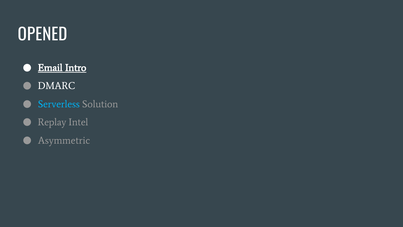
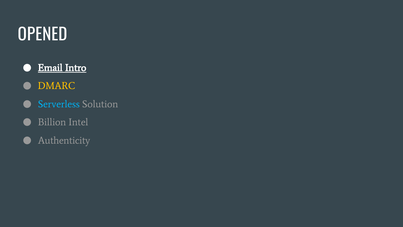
DMARC colour: white -> yellow (56, 86)
Replay: Replay -> Billion (52, 122)
Asymmetric: Asymmetric -> Authenticity (64, 140)
